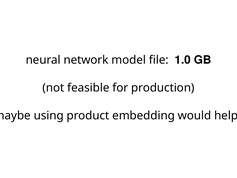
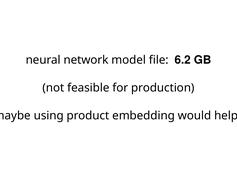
1.0: 1.0 -> 6.2 (183, 60)
